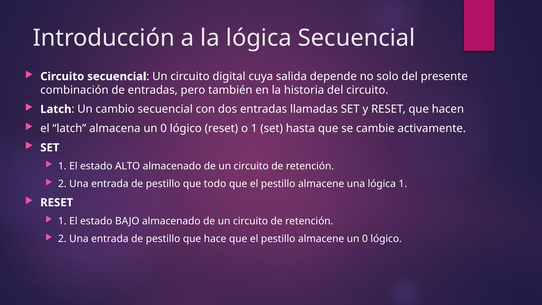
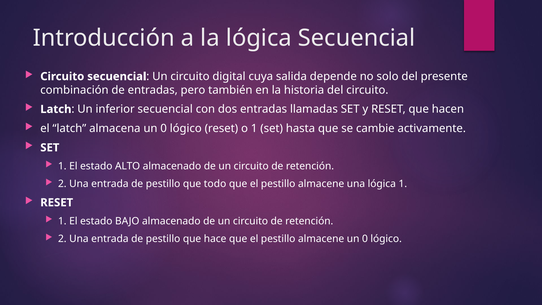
cambio: cambio -> inferior (115, 109)
